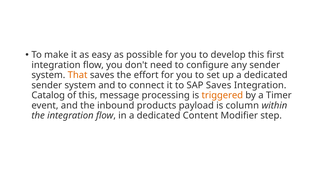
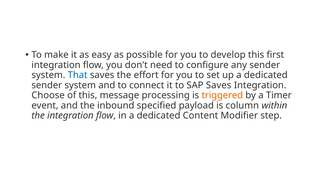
That colour: orange -> blue (78, 75)
Catalog: Catalog -> Choose (48, 96)
products: products -> specified (157, 106)
